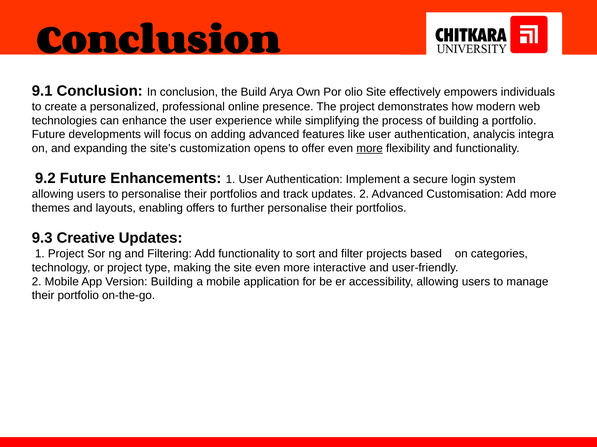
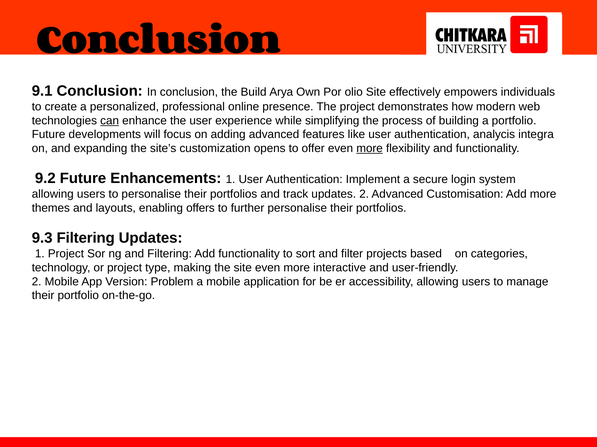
can underline: none -> present (110, 121)
9.3 Creative: Creative -> Filtering (86, 238)
Version Building: Building -> Problem (172, 282)
